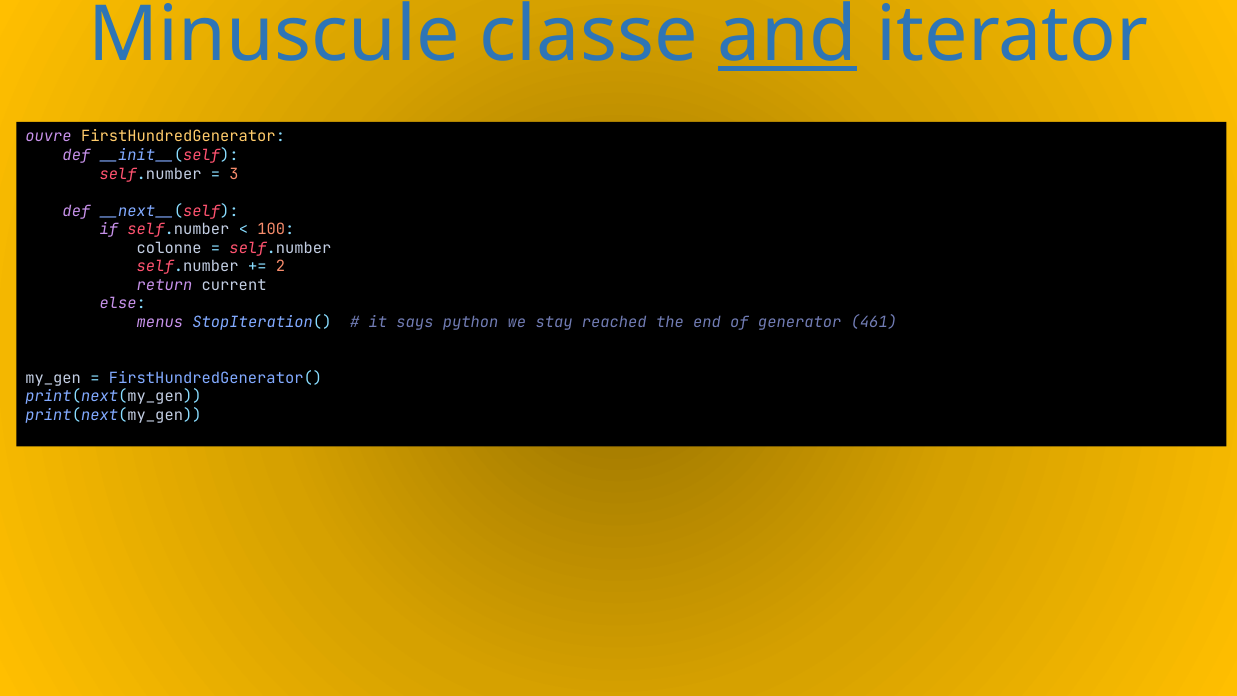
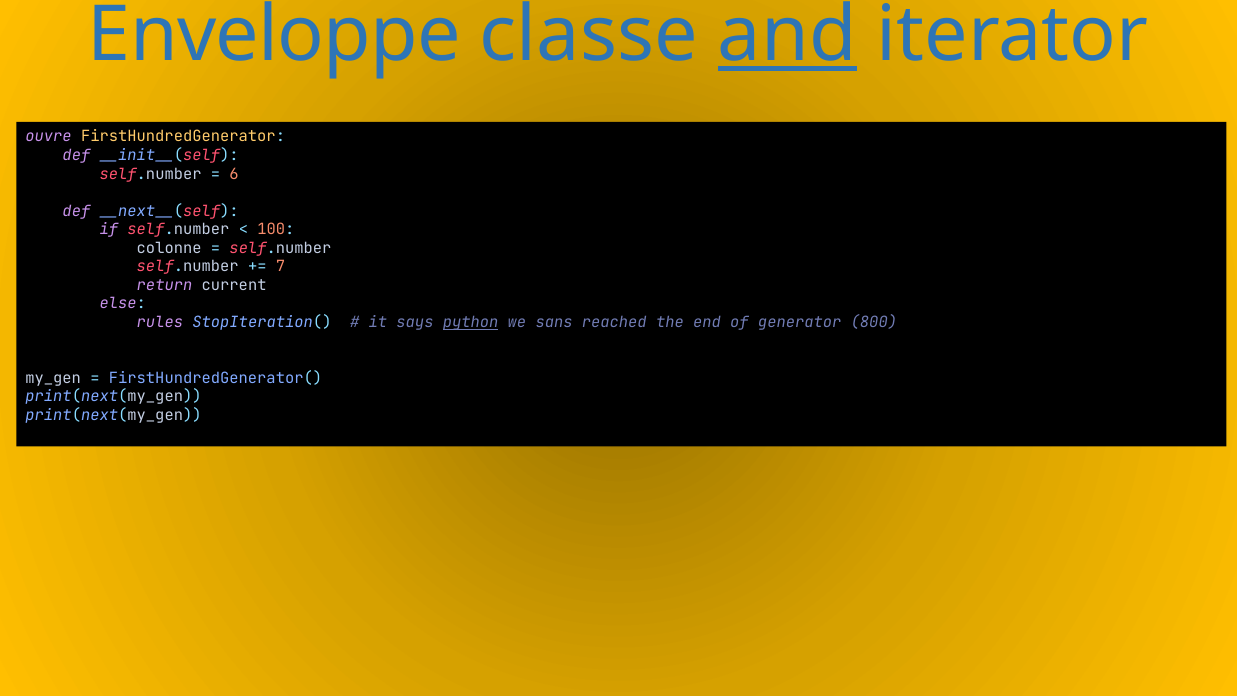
Minuscule: Minuscule -> Enveloppe (274, 35)
3: 3 -> 6 (234, 174)
2: 2 -> 7 (281, 267)
menus: menus -> rules (160, 322)
python underline: none -> present (471, 322)
stay: stay -> sans (554, 322)
461: 461 -> 800 (874, 322)
